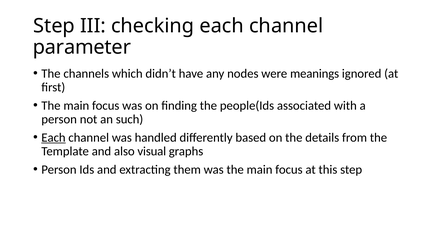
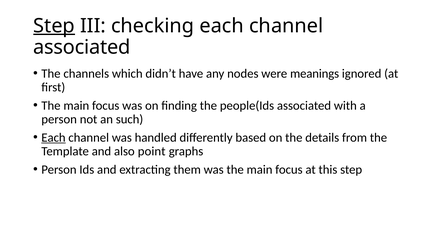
Step underline: none -> present (54, 26)
parameter: parameter -> associated (82, 47)
visual: visual -> point (152, 151)
